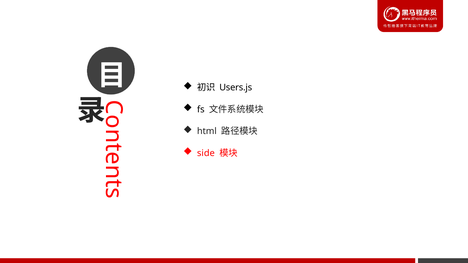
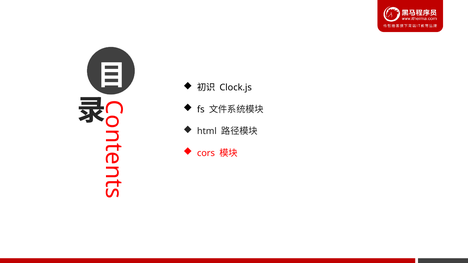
Users.js: Users.js -> Clock.js (236, 88)
side: side -> cors (206, 153)
